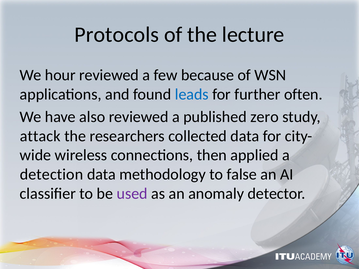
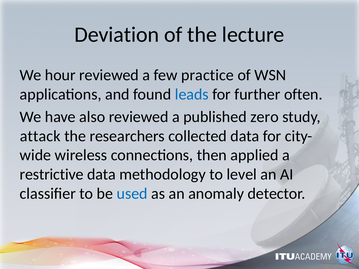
Protocols: Protocols -> Deviation (117, 35)
because: because -> practice (207, 75)
detection: detection -> restrictive (52, 175)
false: false -> level (242, 175)
used colour: purple -> blue (132, 194)
